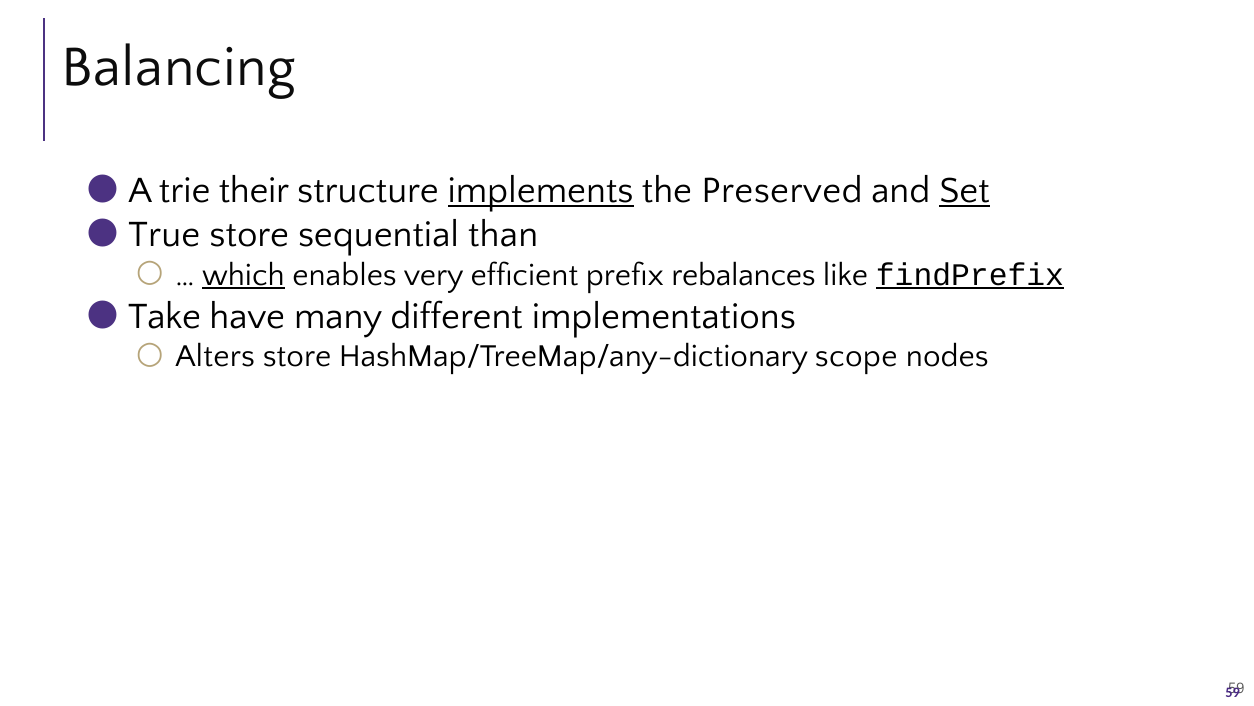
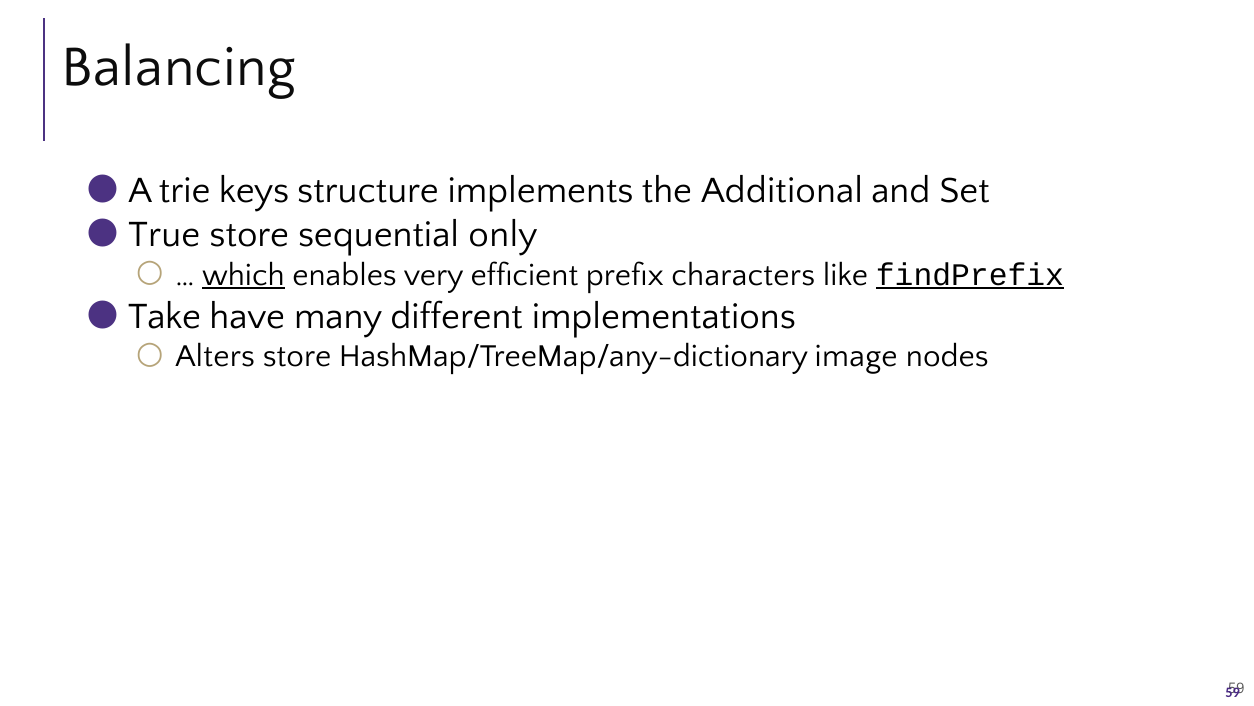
their: their -> keys (254, 190)
implements underline: present -> none (541, 190)
Preserved: Preserved -> Additional (782, 190)
Set underline: present -> none (965, 190)
than: than -> only (503, 234)
rebalances: rebalances -> characters (743, 275)
scope: scope -> image (856, 356)
